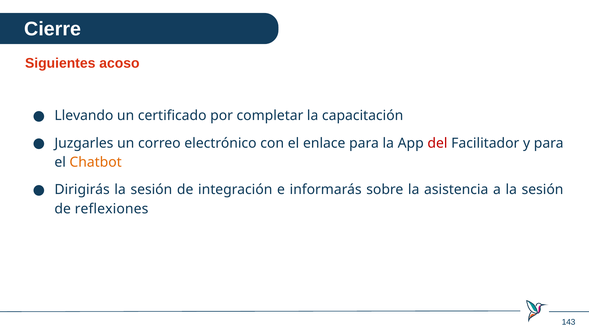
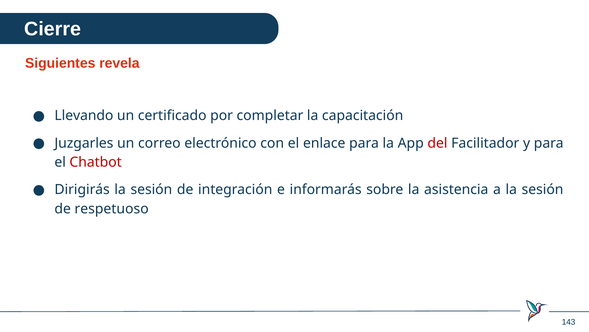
acoso: acoso -> revela (119, 63)
Chatbot colour: orange -> red (96, 162)
reflexiones: reflexiones -> respetuoso (112, 208)
